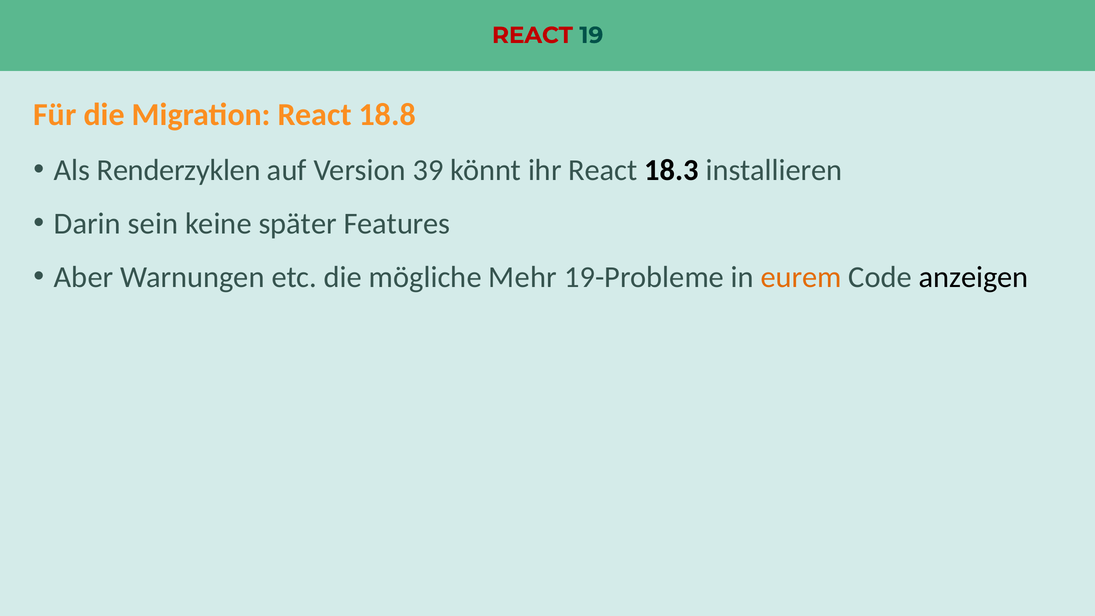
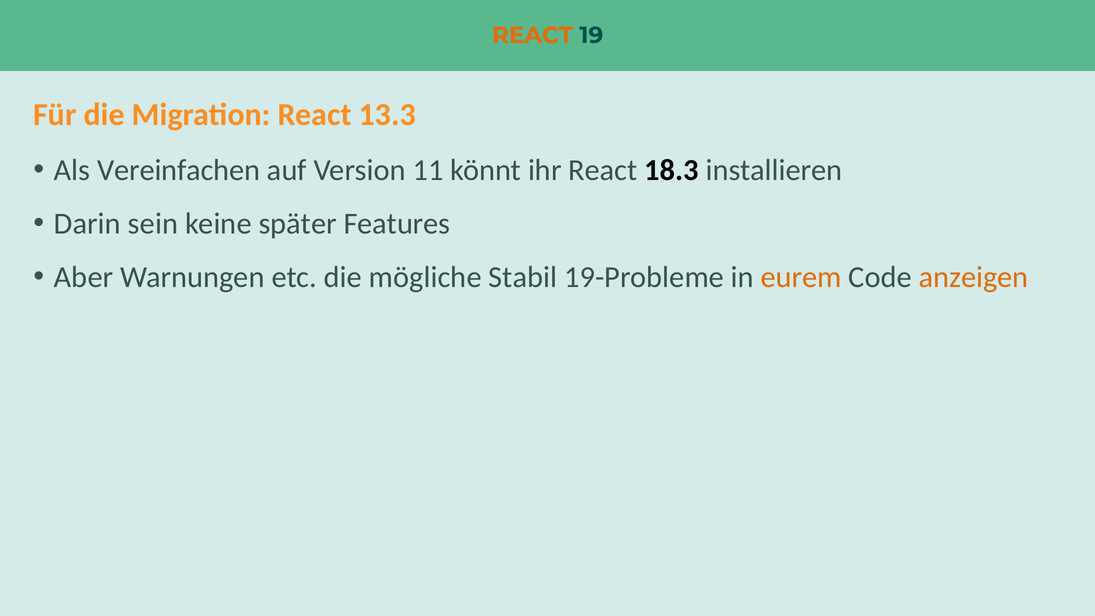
REACT colour: red -> orange (532, 35)
18.8: 18.8 -> 13.3 (387, 115)
Renderzyklen: Renderzyklen -> Vereinfachen (179, 170)
39: 39 -> 11 (428, 170)
Mehr: Mehr -> Stabil (523, 277)
anzeigen colour: black -> orange (974, 277)
